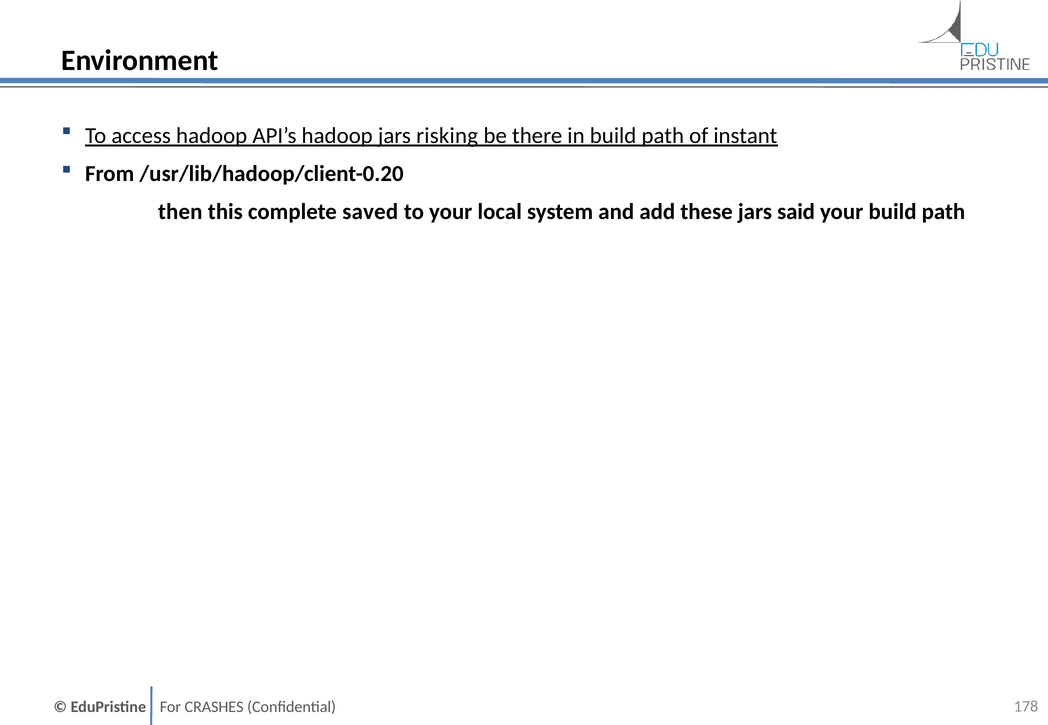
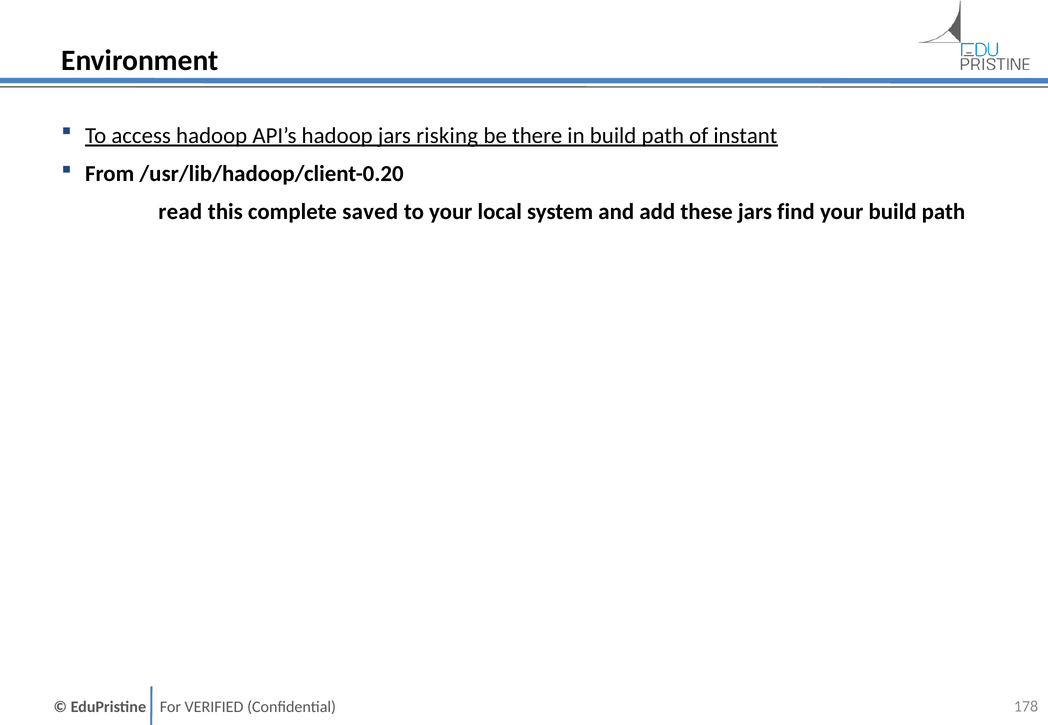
then: then -> read (180, 212)
said: said -> find (796, 212)
CRASHES: CRASHES -> VERIFIED (214, 707)
